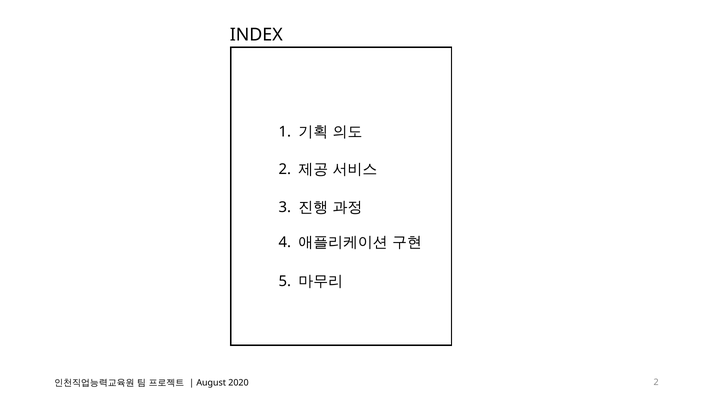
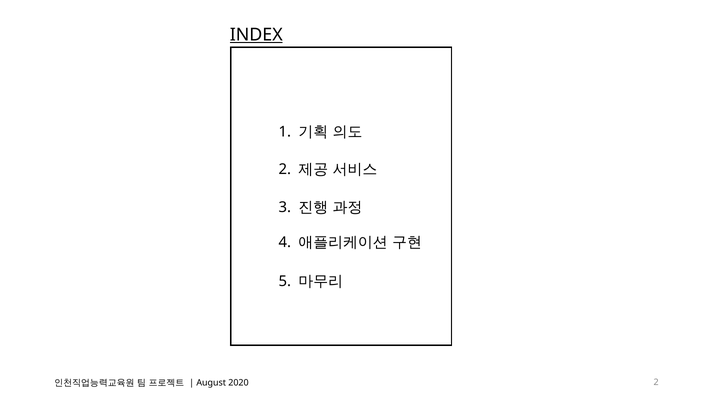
INDEX underline: none -> present (256, 35)
